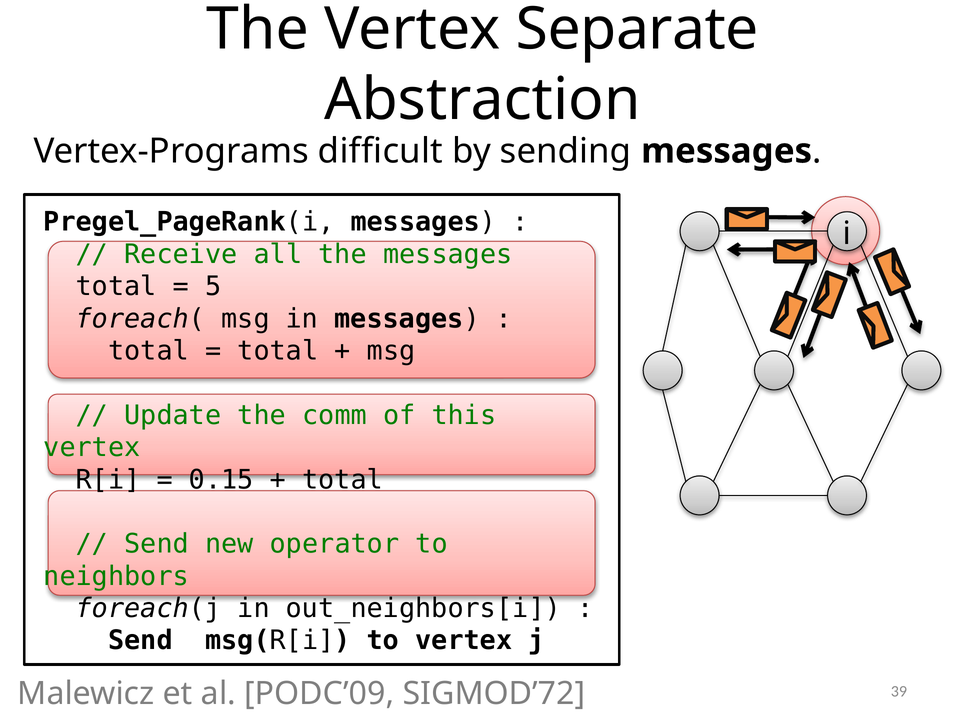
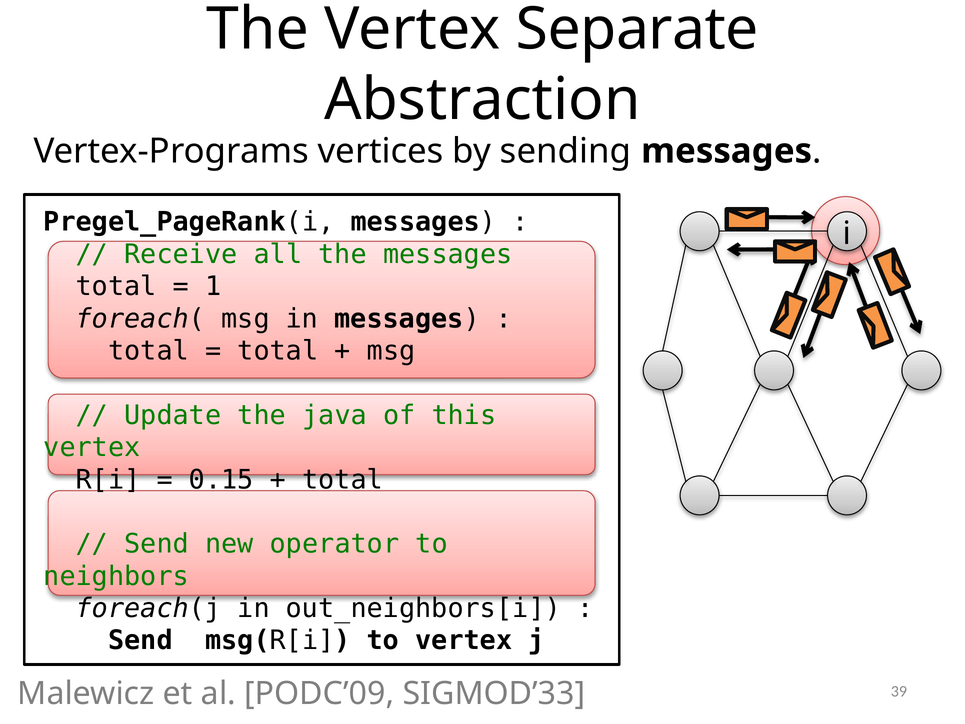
difficult: difficult -> vertices (381, 151)
5: 5 -> 1 (213, 286)
comm: comm -> java (334, 415)
SIGMOD’72: SIGMOD’72 -> SIGMOD’33 (494, 693)
